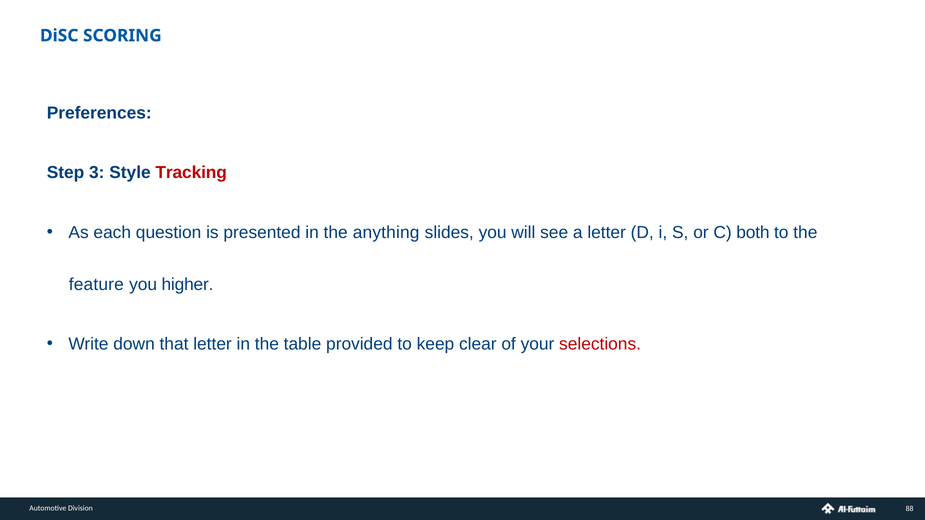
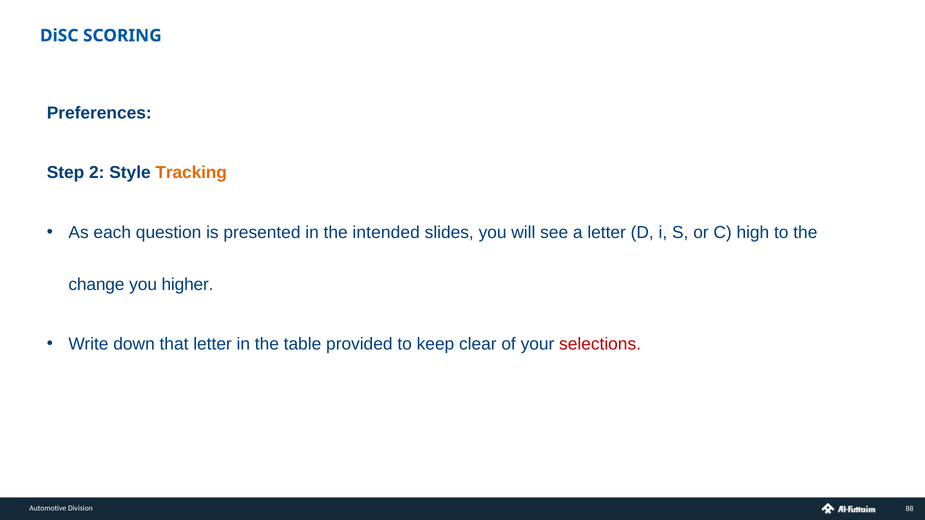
3: 3 -> 2 (97, 173)
Tracking colour: red -> orange (191, 173)
anything: anything -> intended (386, 233)
both: both -> high (753, 233)
feature: feature -> change (96, 285)
